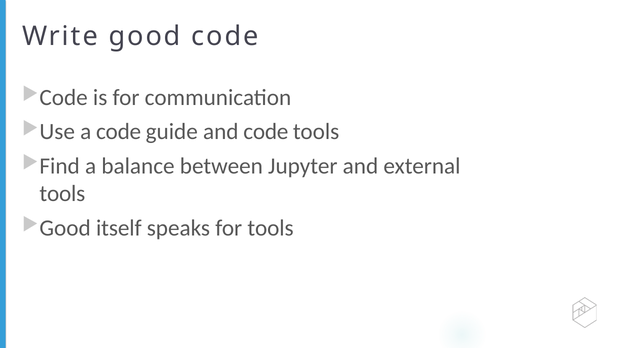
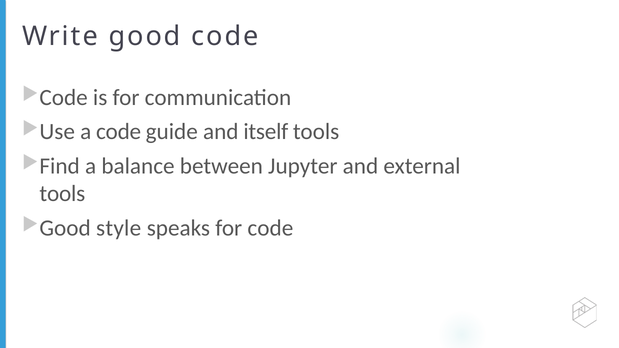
and code: code -> itself (266, 132)
itself: itself -> style (119, 228)
for tools: tools -> code (270, 228)
